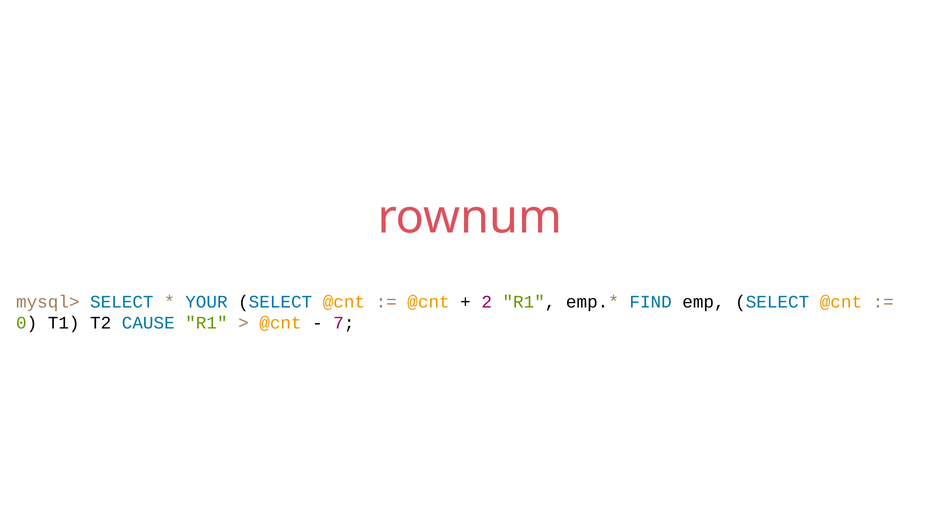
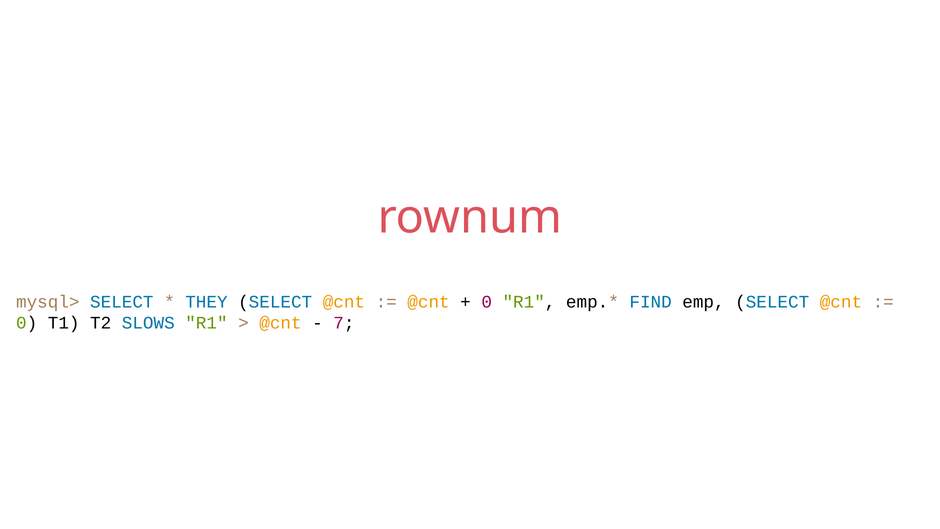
YOUR: YOUR -> THEY (206, 302)
2: 2 -> 0 (487, 302)
CAUSE: CAUSE -> SLOWS (148, 323)
